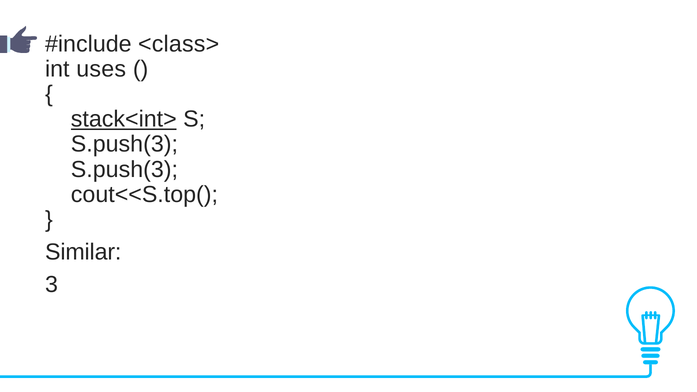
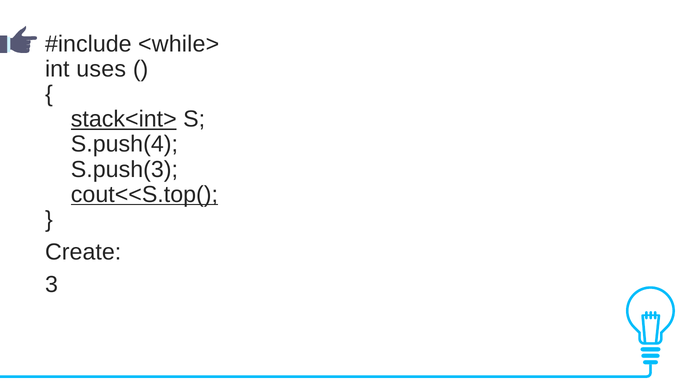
<class>: <class> -> <while> (179, 44)
S.push(3: S.push(3 -> S.push(4 (124, 144)
cout<<S.top( underline: none -> present (144, 195)
Similar: Similar -> Create (83, 252)
